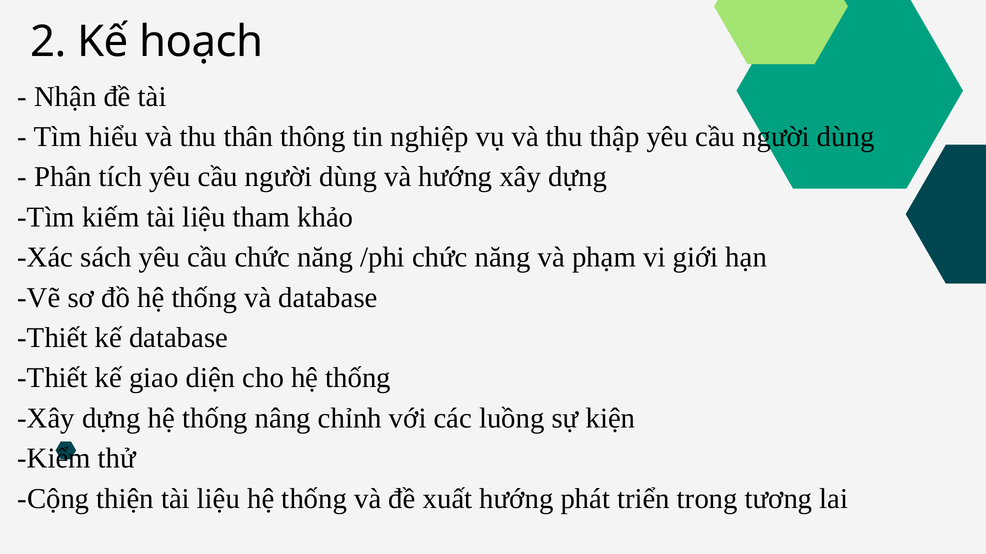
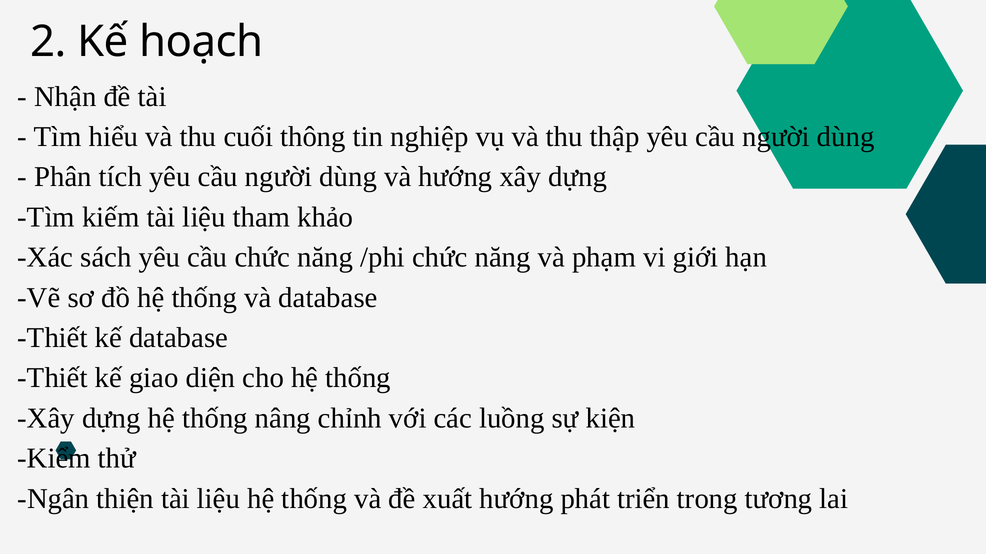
thân: thân -> cuối (248, 137)
Cộng: Cộng -> Ngân (53, 499)
